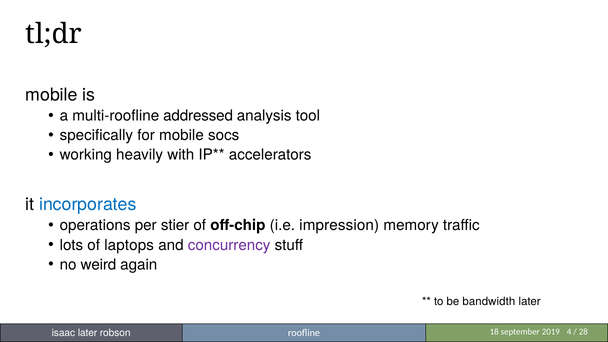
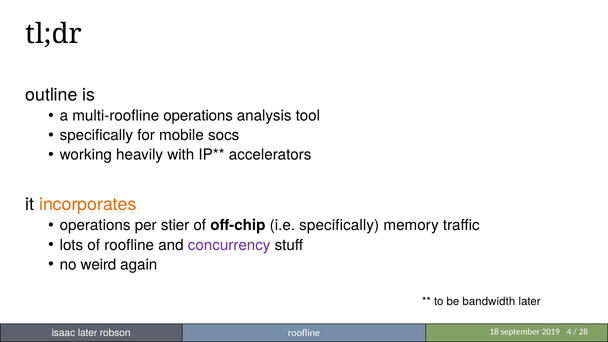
mobile: mobile -> outline (51, 95)
multi-roofline addressed: addressed -> operations (198, 116)
incorporates colour: blue -> orange (88, 204)
i.e impression: impression -> specifically (339, 225)
of laptops: laptops -> roofline (129, 245)
